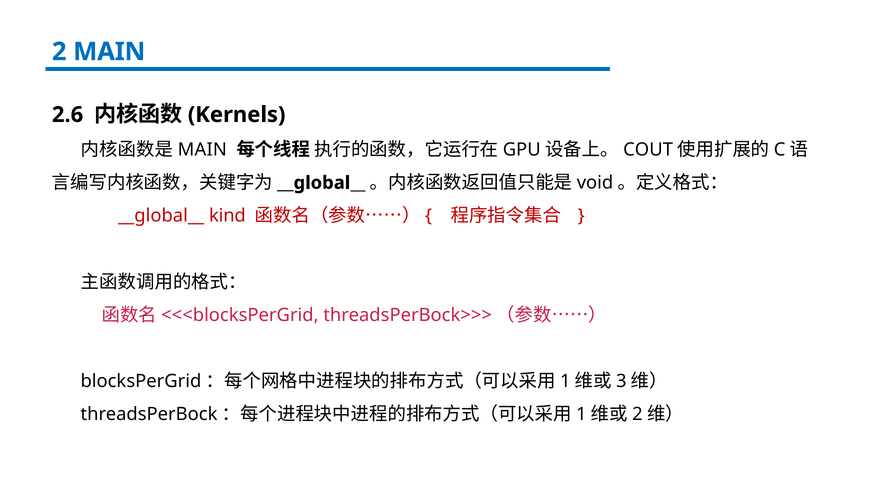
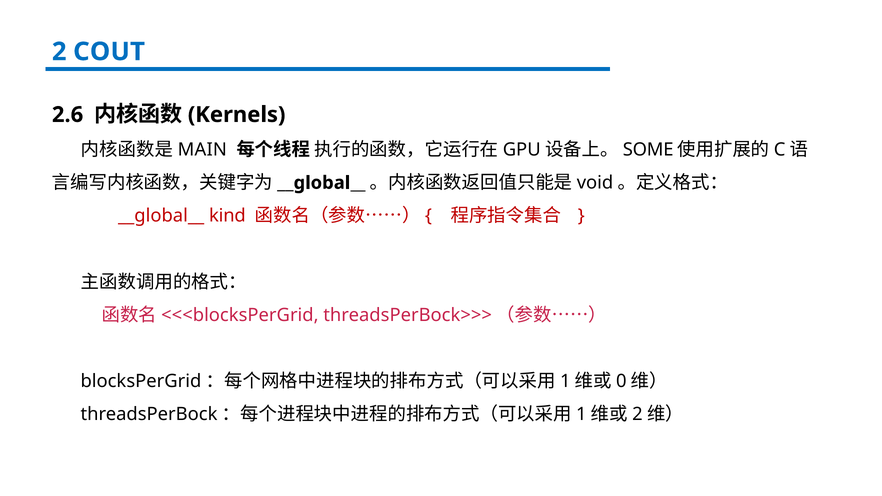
2 MAIN: MAIN -> COUT (109, 52)
COUT: COUT -> SOME (648, 150)
3: 3 -> 0 (621, 381)
